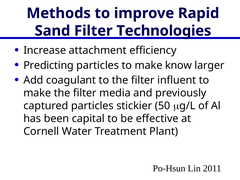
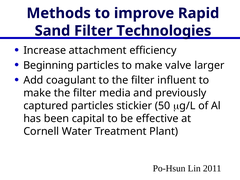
Predicting: Predicting -> Beginning (49, 65)
know: know -> valve (178, 65)
